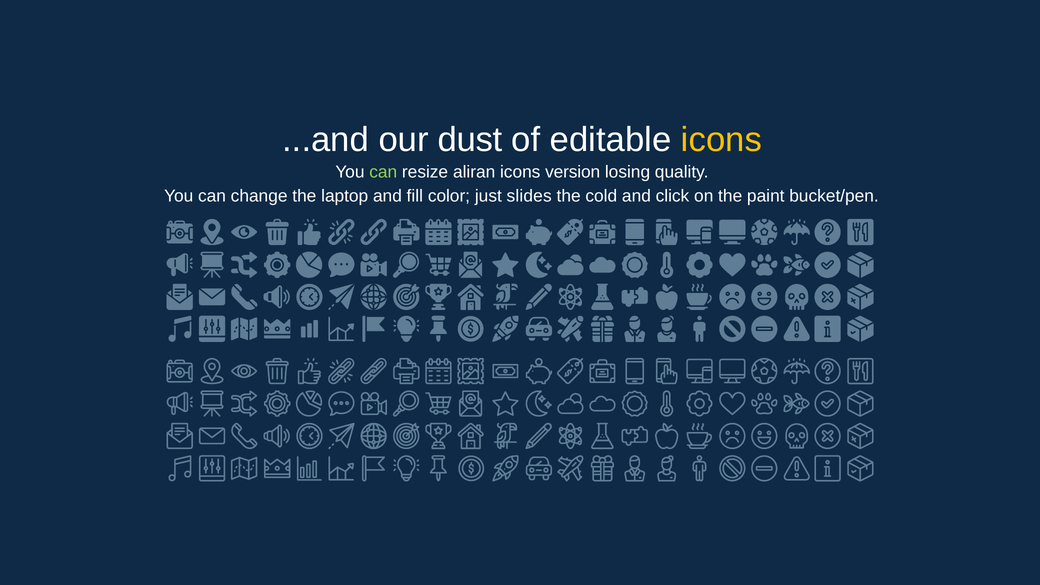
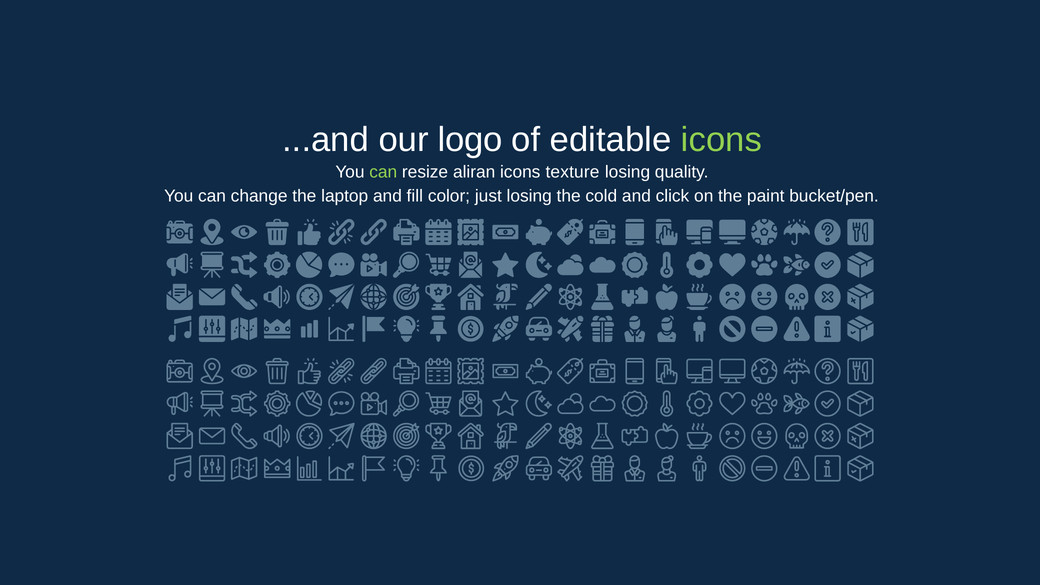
dust: dust -> logo (470, 140)
icons colour: yellow -> light green (721, 140)
version: version -> texture (573, 172)
just slides: slides -> losing (529, 196)
